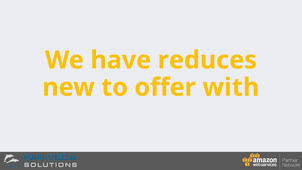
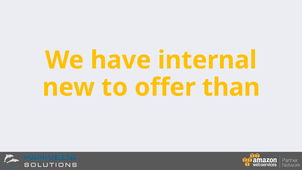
reduces: reduces -> internal (207, 60)
with: with -> than (231, 87)
